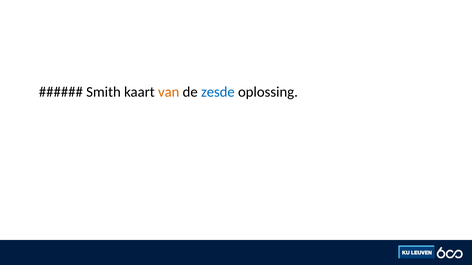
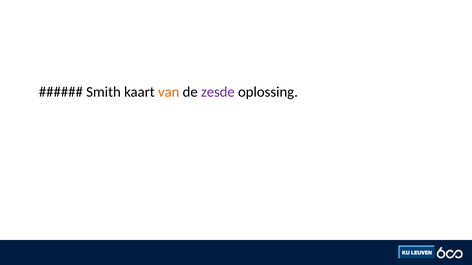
zesde colour: blue -> purple (218, 92)
